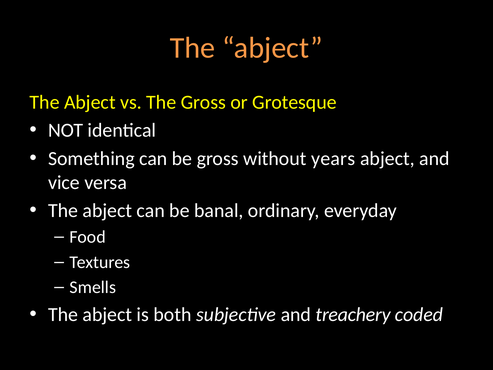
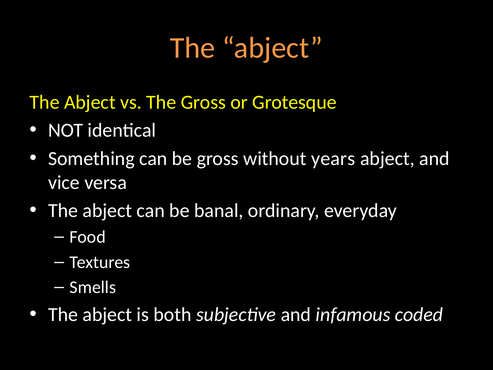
treachery: treachery -> infamous (353, 314)
